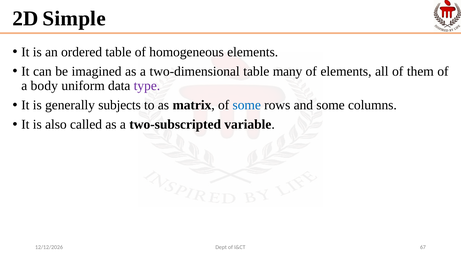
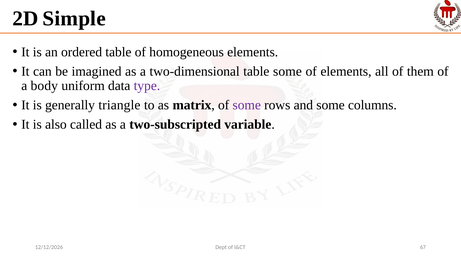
table many: many -> some (287, 71)
subjects: subjects -> triangle (119, 105)
some colour: blue -> purple (247, 105)
